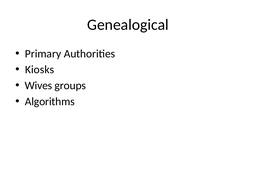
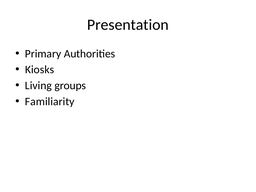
Genealogical: Genealogical -> Presentation (128, 25)
Wives: Wives -> Living (38, 86)
Algorithms: Algorithms -> Familiarity (50, 102)
